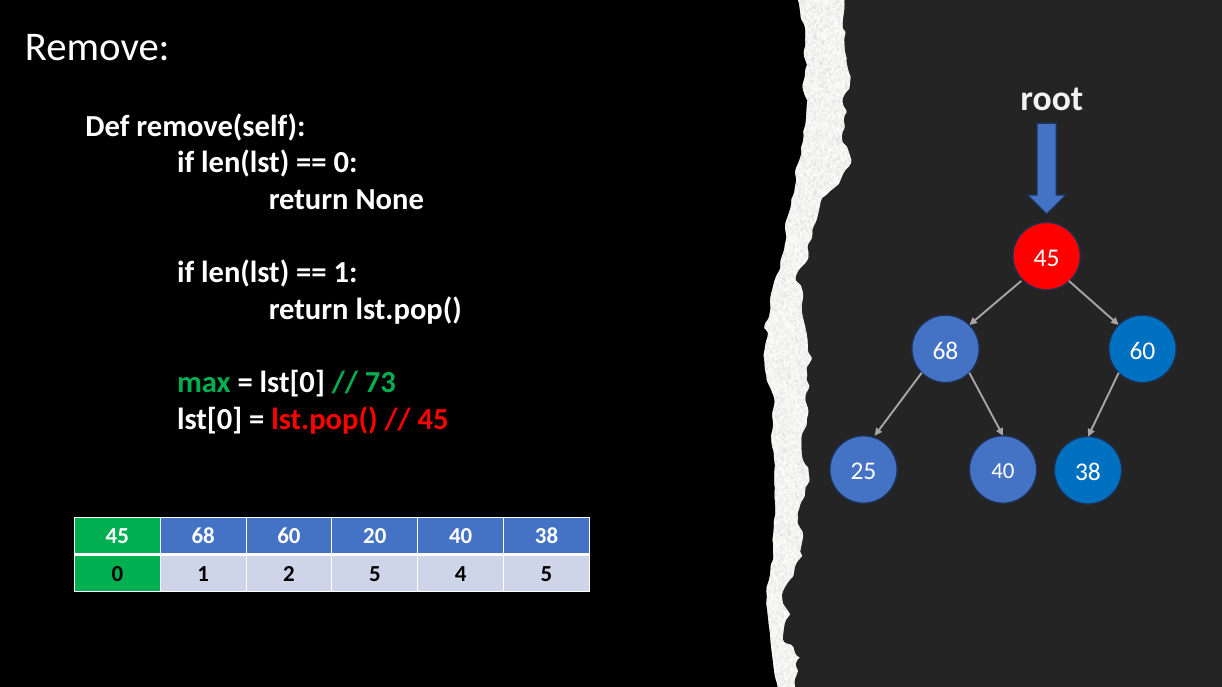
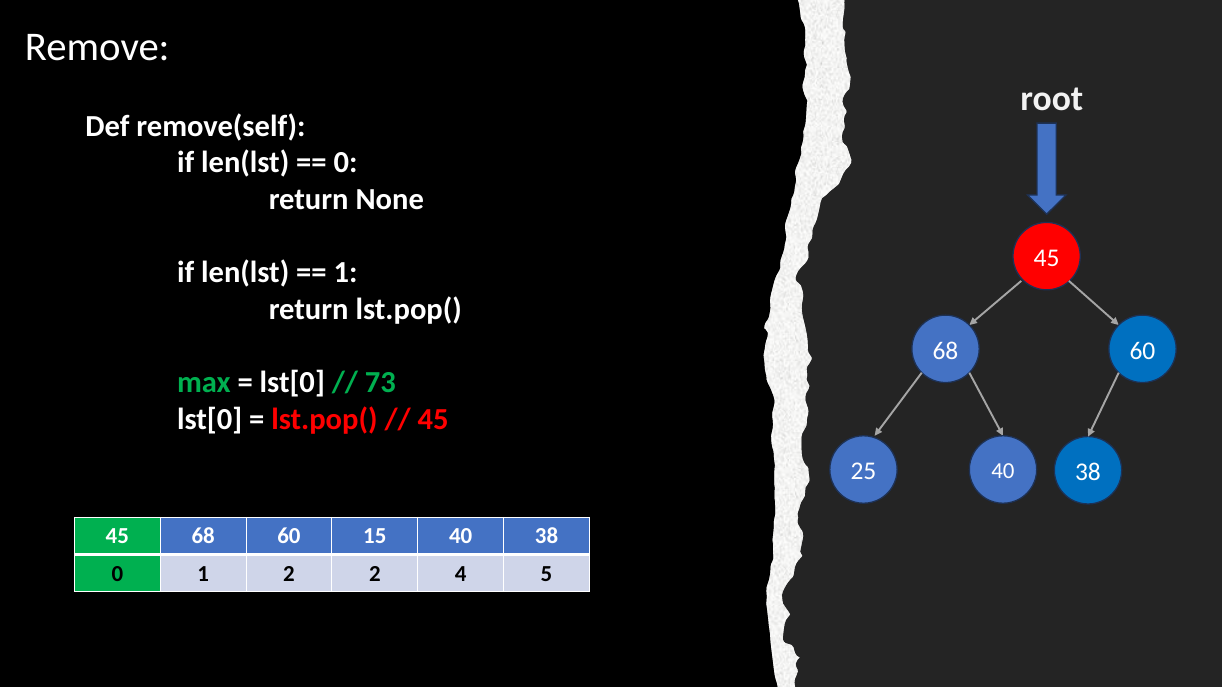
20: 20 -> 15 (375, 537)
2 5: 5 -> 2 (375, 574)
